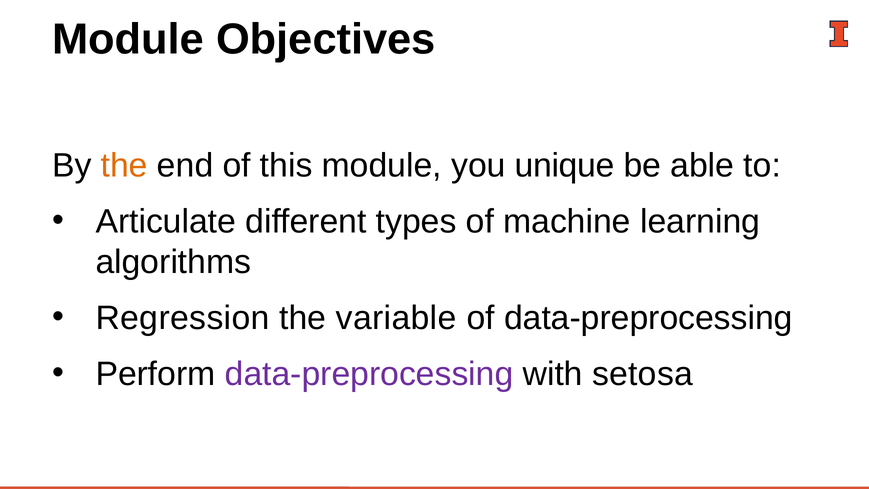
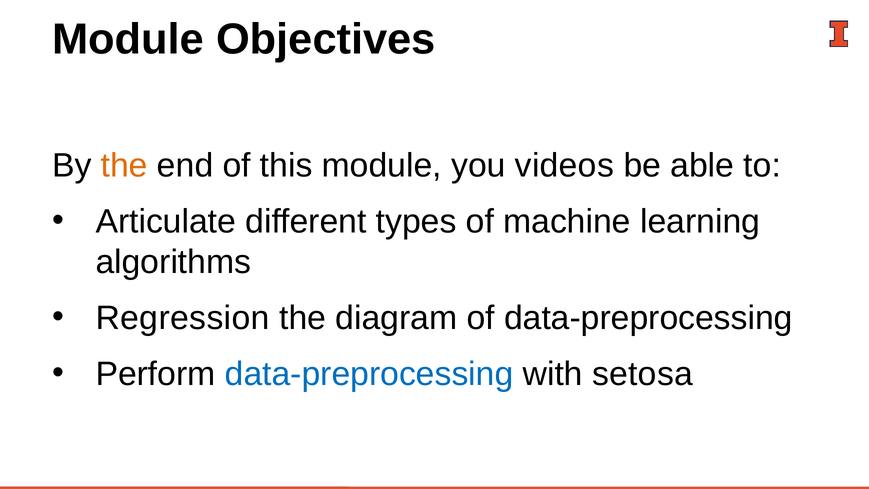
unique: unique -> videos (564, 165)
variable: variable -> diagram (396, 318)
data-preprocessing colour: purple -> blue (369, 374)
